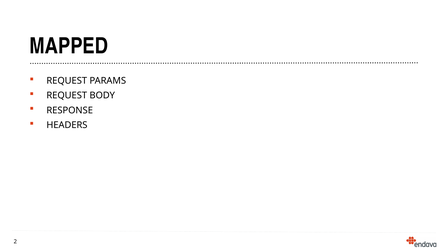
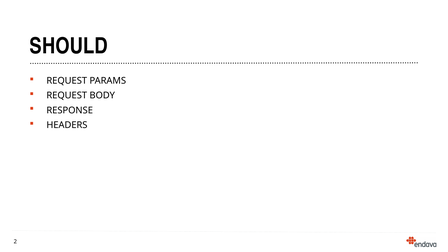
MAPPED: MAPPED -> SHOULD (69, 46)
